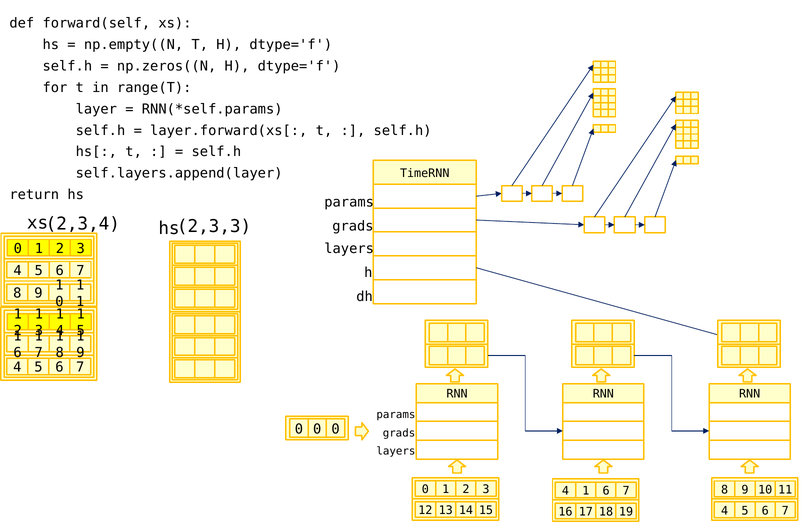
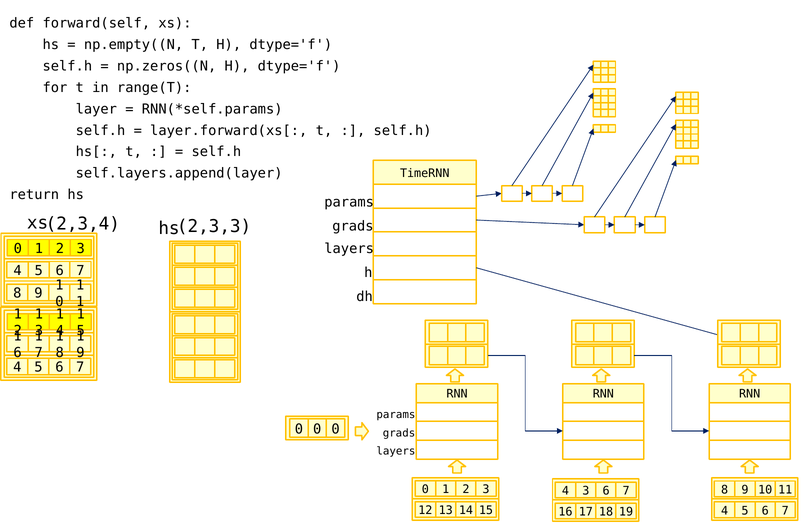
1: 1 -> 3 (586, 490)
